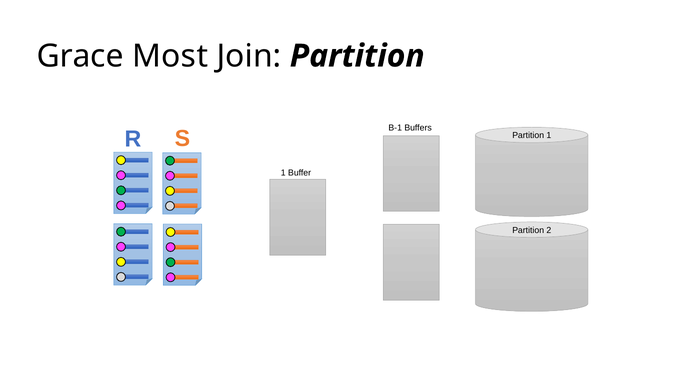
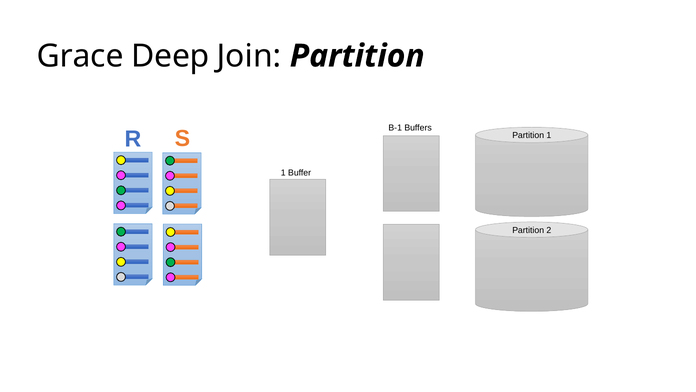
Most: Most -> Deep (170, 56)
